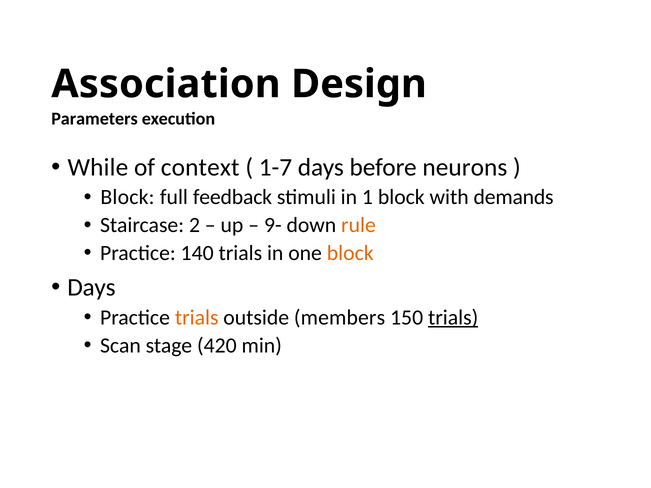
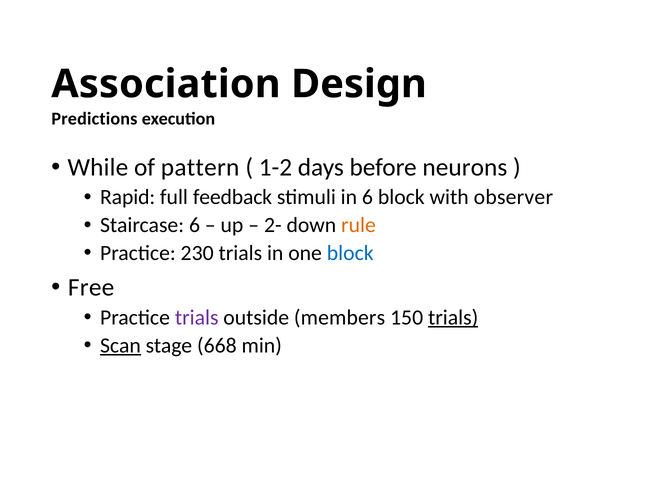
Parameters: Parameters -> Predictions (94, 119)
context: context -> pattern (200, 168)
1-7: 1-7 -> 1-2 (275, 168)
Block: Block -> Rapid (128, 197)
in 1: 1 -> 6 (367, 197)
demands: demands -> observer (513, 197)
Staircase 2: 2 -> 6 (195, 225)
9-: 9- -> 2- (273, 225)
140: 140 -> 230 (197, 253)
block colour: orange -> blue (350, 253)
Days: Days -> Free (91, 288)
trials colour: orange -> purple (197, 318)
Scan underline: none -> present (120, 346)
420: 420 -> 668 (217, 346)
